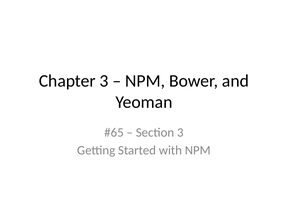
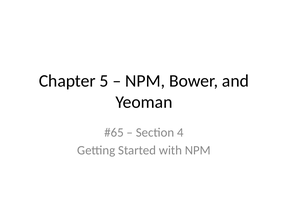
Chapter 3: 3 -> 5 (104, 81)
Section 3: 3 -> 4 (180, 132)
